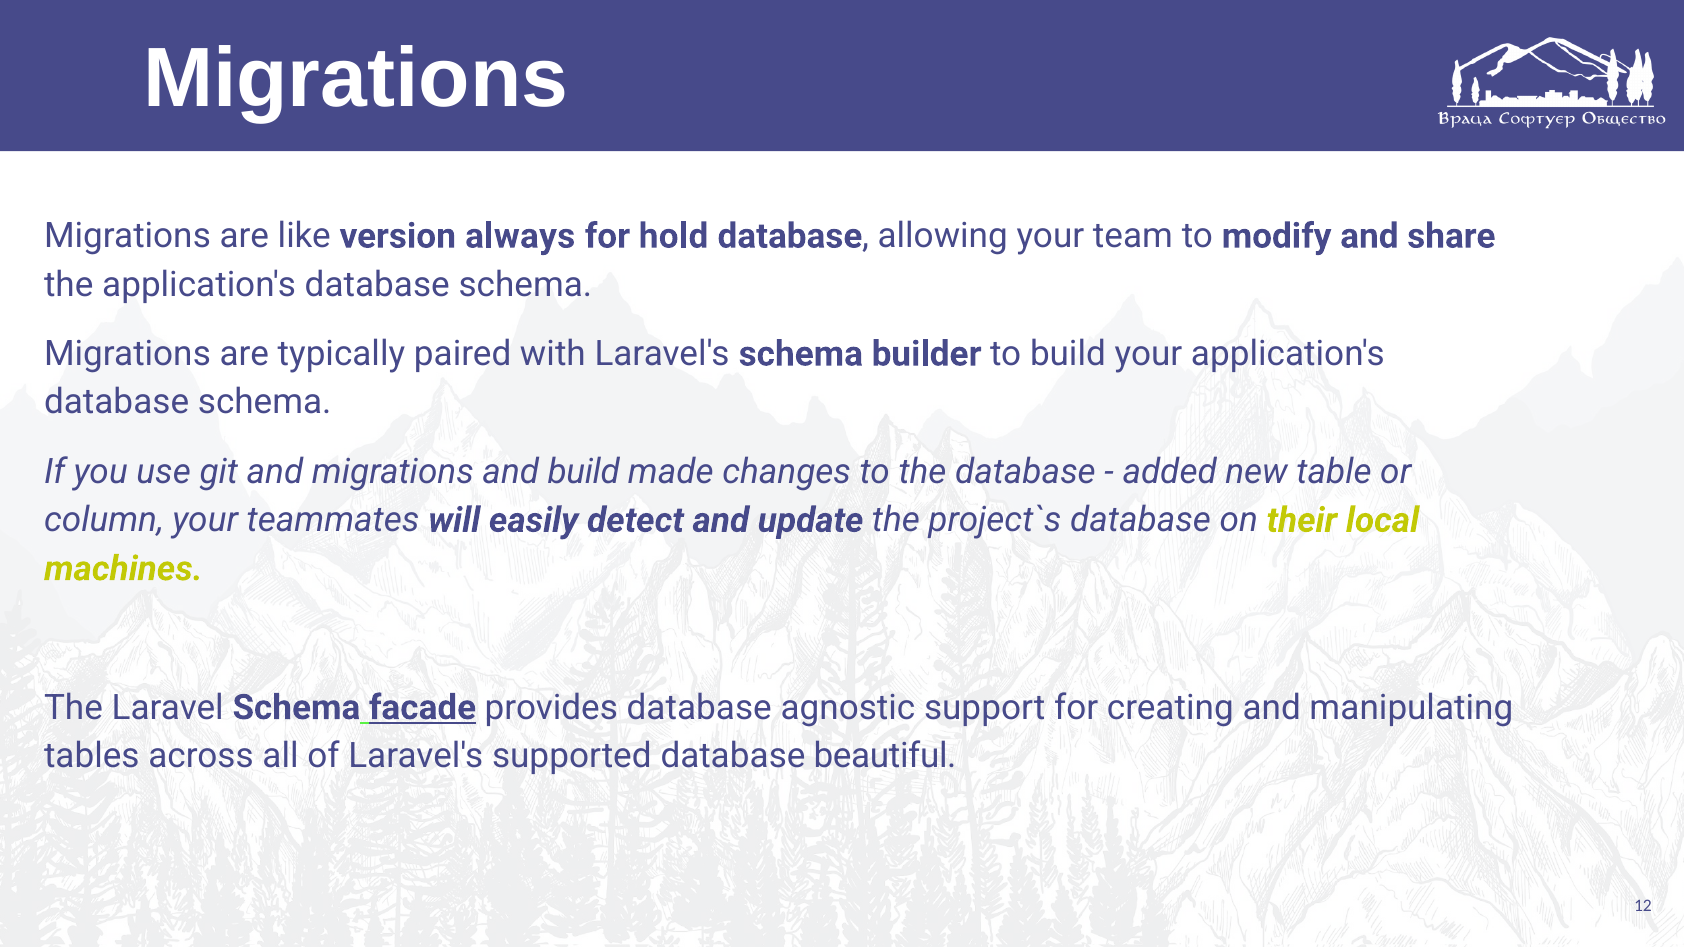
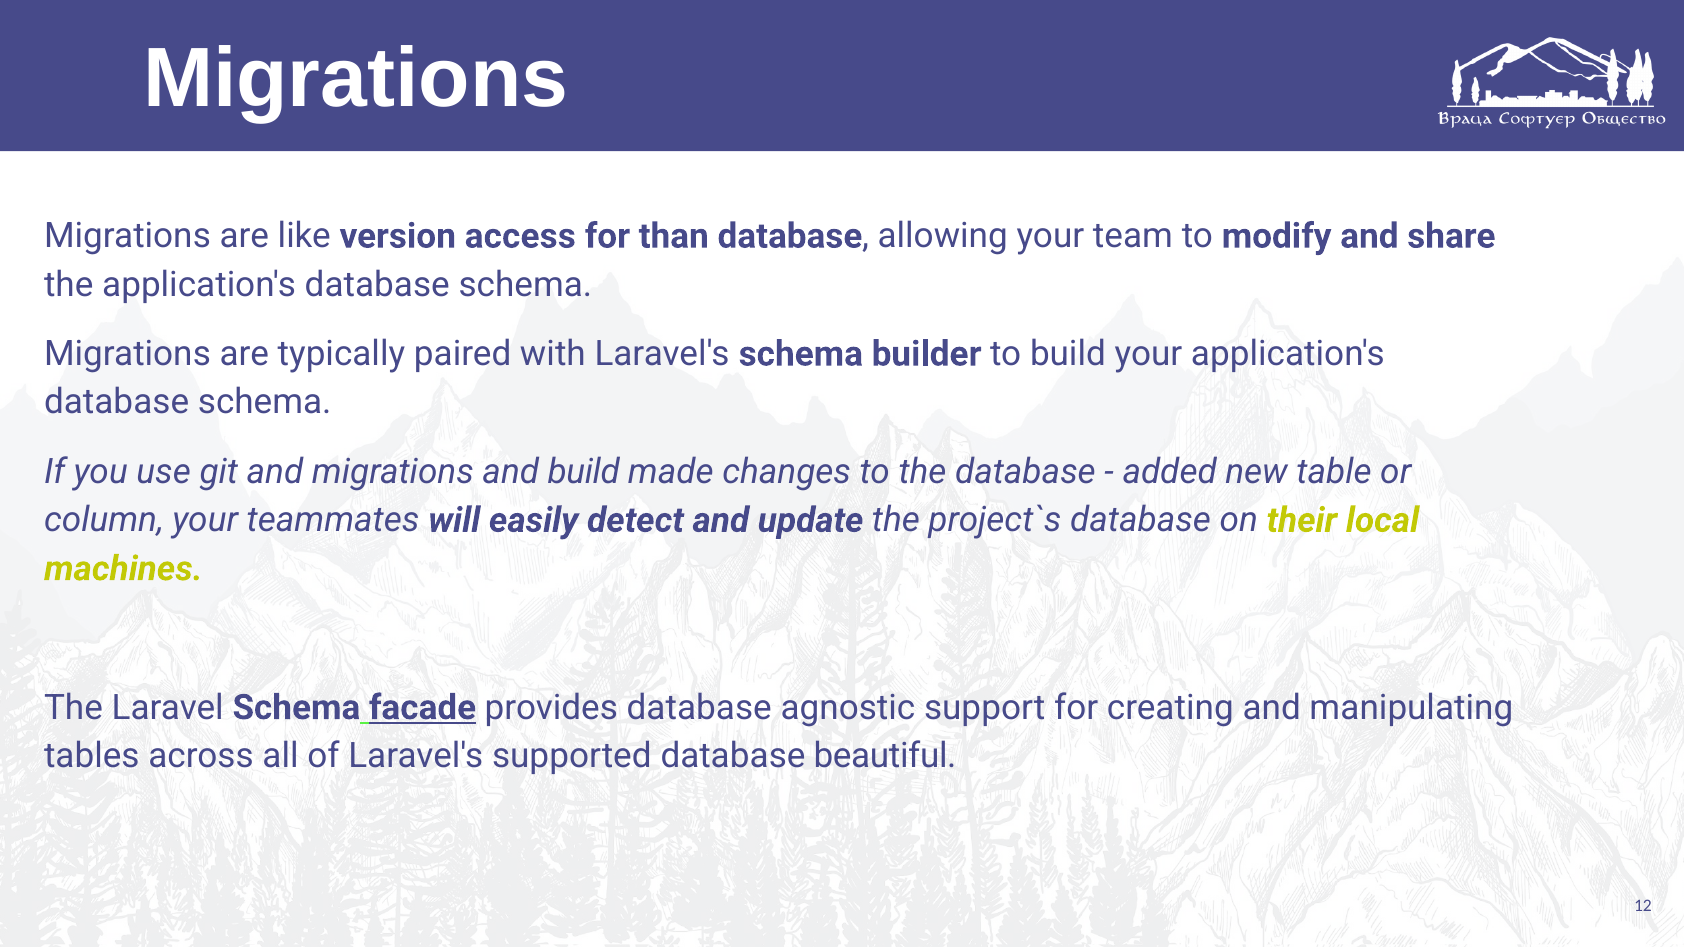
always: always -> access (520, 236)
hold: hold -> than (674, 236)
